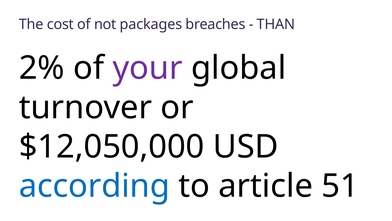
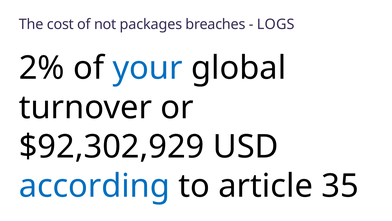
THAN: THAN -> LOGS (276, 24)
your colour: purple -> blue (148, 68)
$12,050,000: $12,050,000 -> $92,302,929 (112, 146)
51: 51 -> 35 (340, 186)
